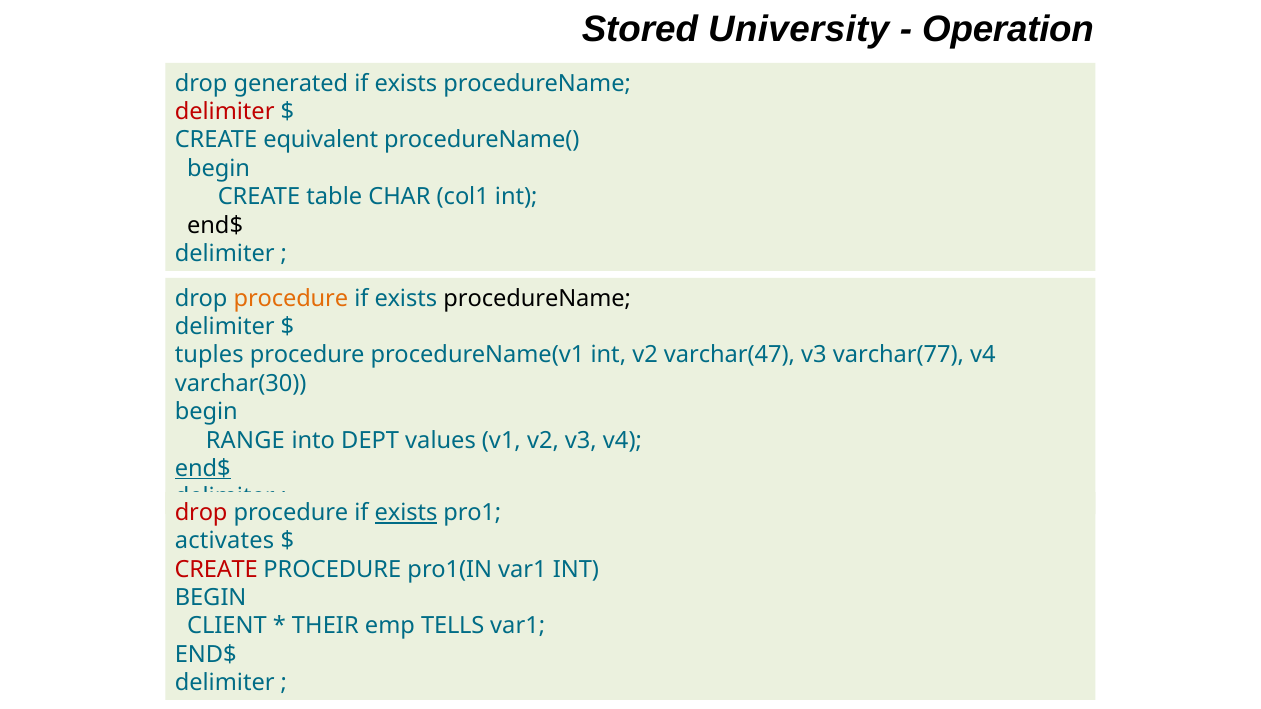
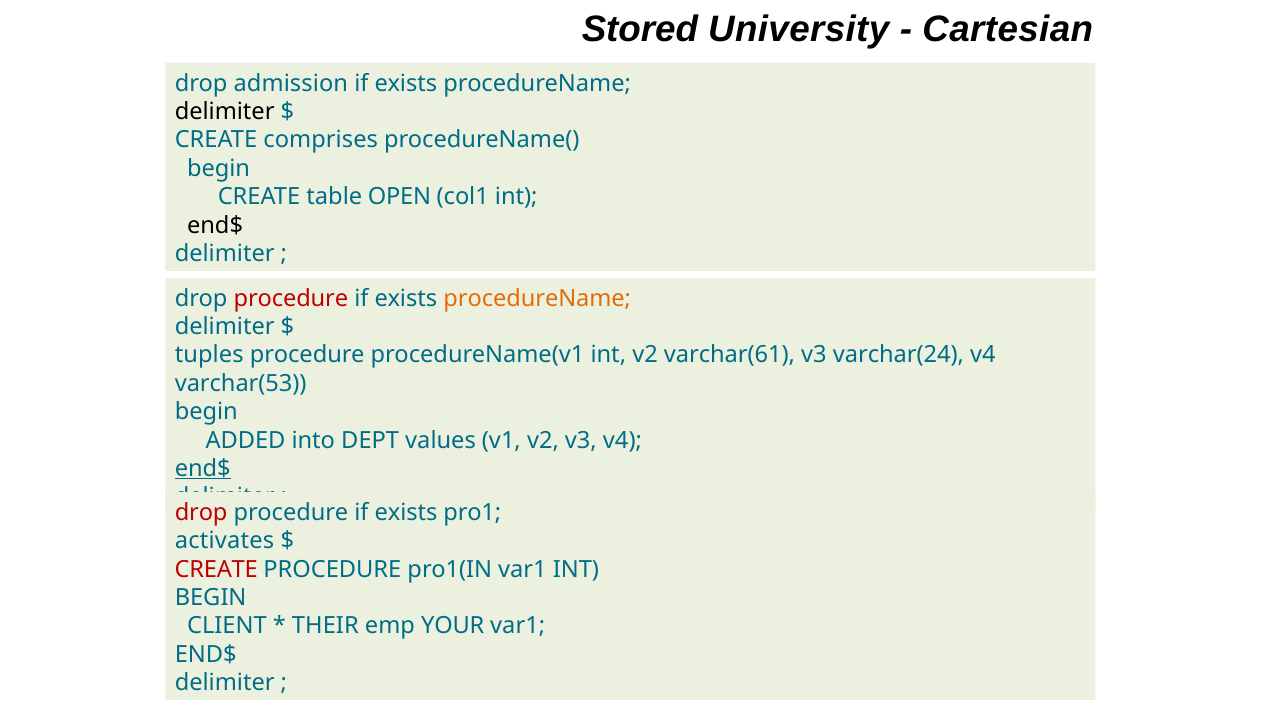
Operation: Operation -> Cartesian (1008, 29)
generated: generated -> admission (291, 84)
delimiter colour: red -> black (225, 112)
equivalent: equivalent -> comprises (321, 140)
CHAR: CHAR -> OPEN (400, 197)
procedure colour: orange -> red (291, 299)
procedureName colour: black -> orange (537, 299)
varchar(47: varchar(47 -> varchar(61 (729, 355)
varchar(77: varchar(77 -> varchar(24 (898, 355)
varchar(30: varchar(30 -> varchar(53 (241, 384)
RANGE: RANGE -> ADDED (245, 440)
exists underline: present -> none (406, 513)
TELLS: TELLS -> YOUR (453, 626)
